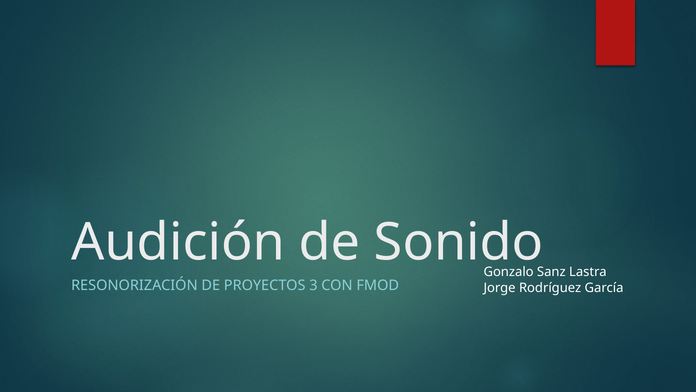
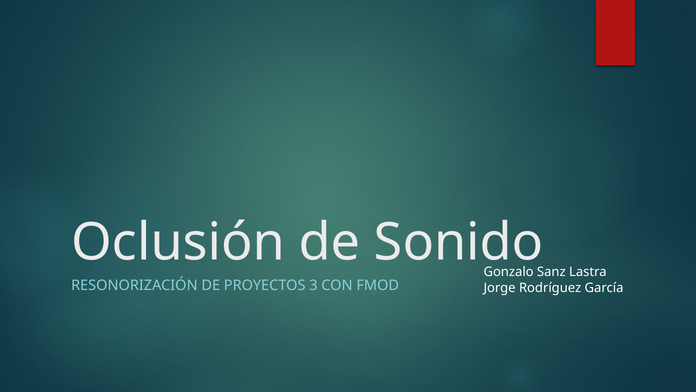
Audición: Audición -> Oclusión (178, 242)
